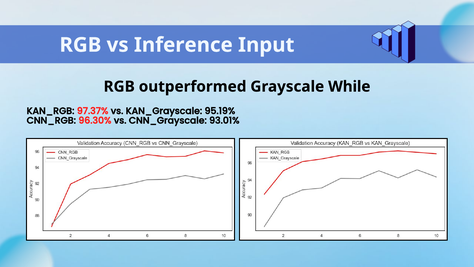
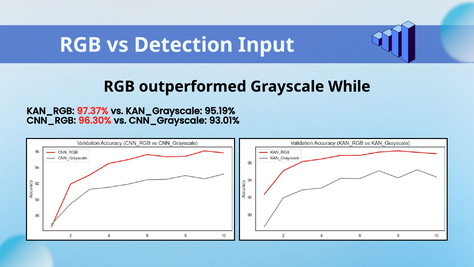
Inference: Inference -> Detection (183, 45)
